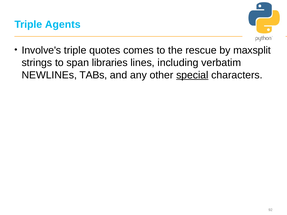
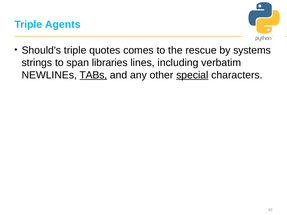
Involve's: Involve's -> Should's (41, 50)
maxsplit: maxsplit -> systems (252, 50)
TABs underline: none -> present (93, 75)
